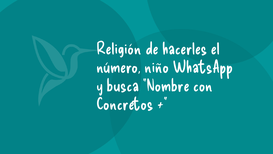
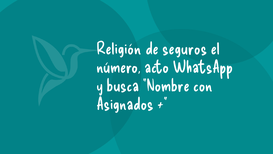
hacerles: hacerles -> seguros (185, 49)
niño: niño -> acto (157, 67)
Concretos: Concretos -> Asignados (125, 104)
